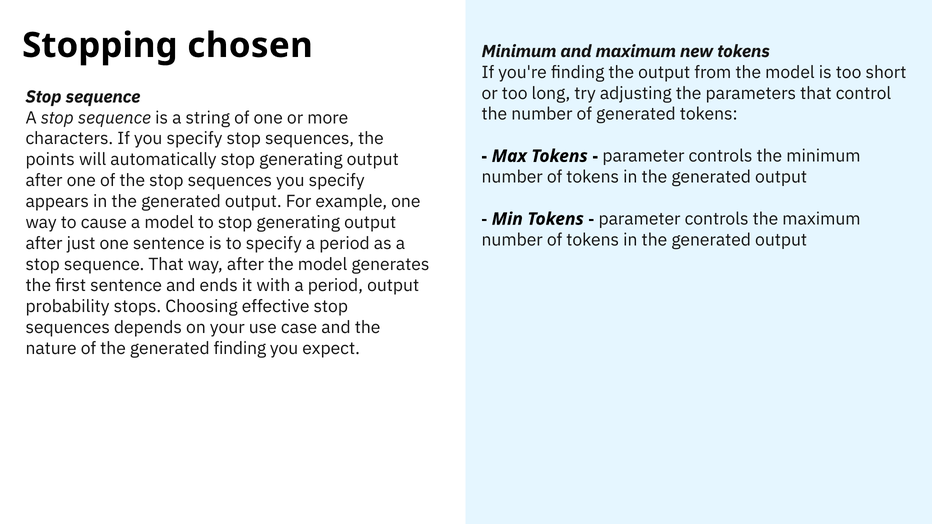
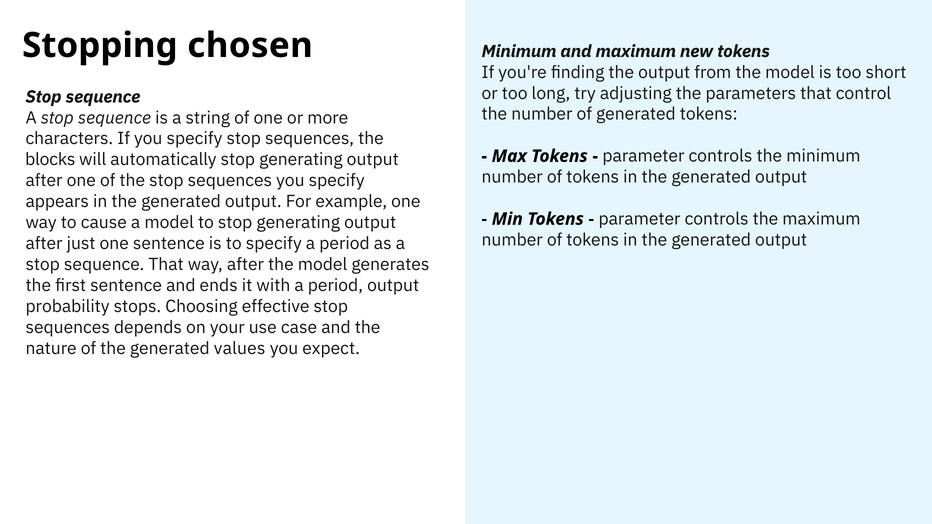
points: points -> blocks (50, 160)
generated finding: finding -> values (240, 348)
